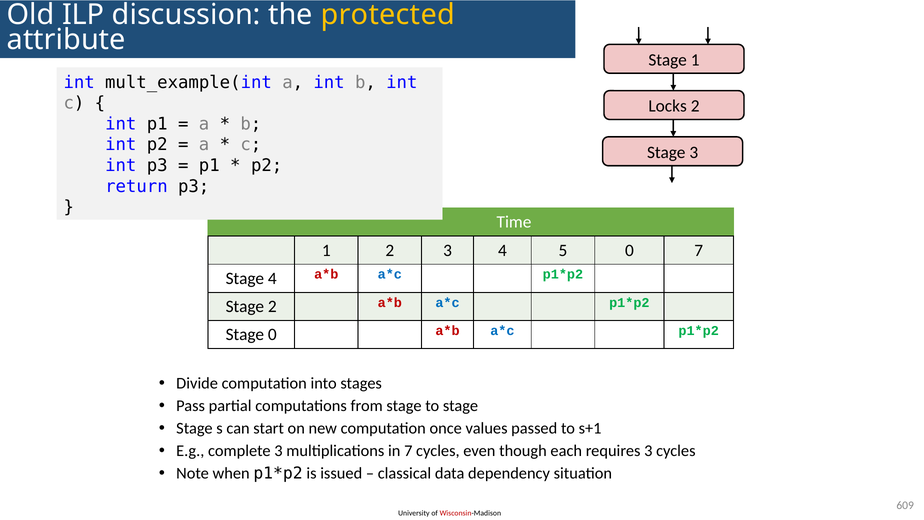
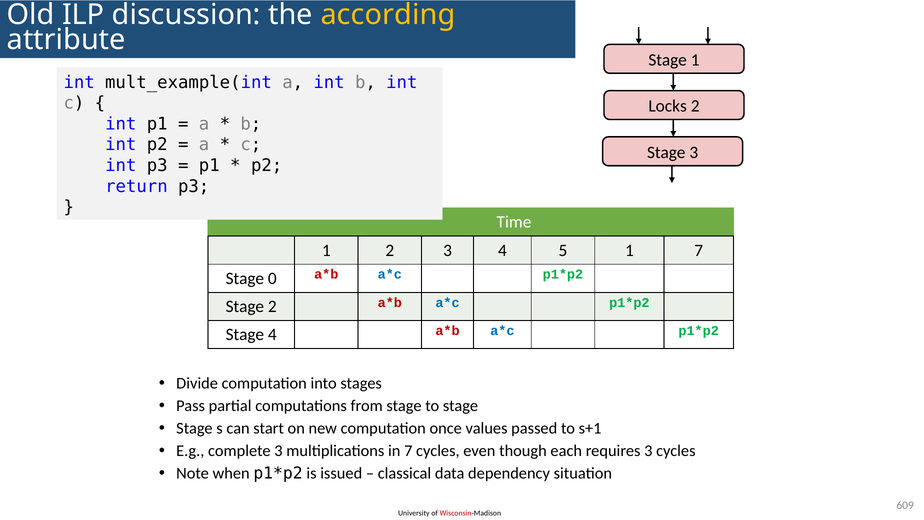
protected: protected -> according (388, 15)
5 0: 0 -> 1 (629, 250)
Stage 4: 4 -> 0 (272, 278)
Stage 0: 0 -> 4 (272, 335)
